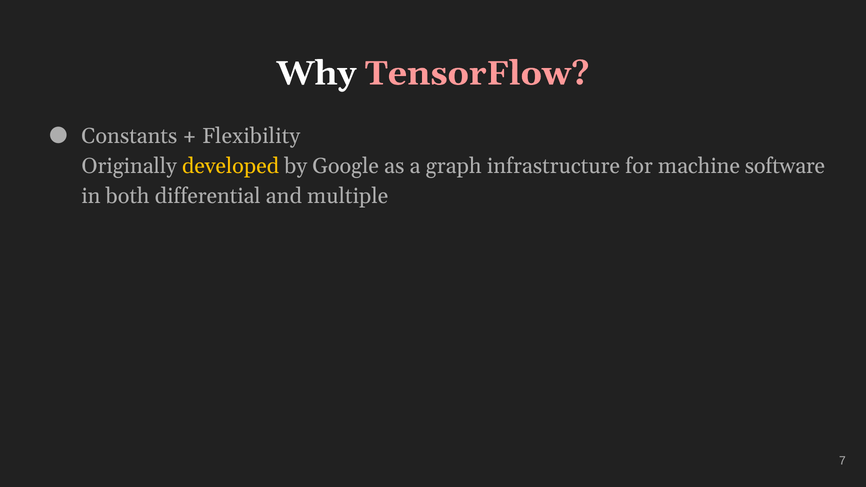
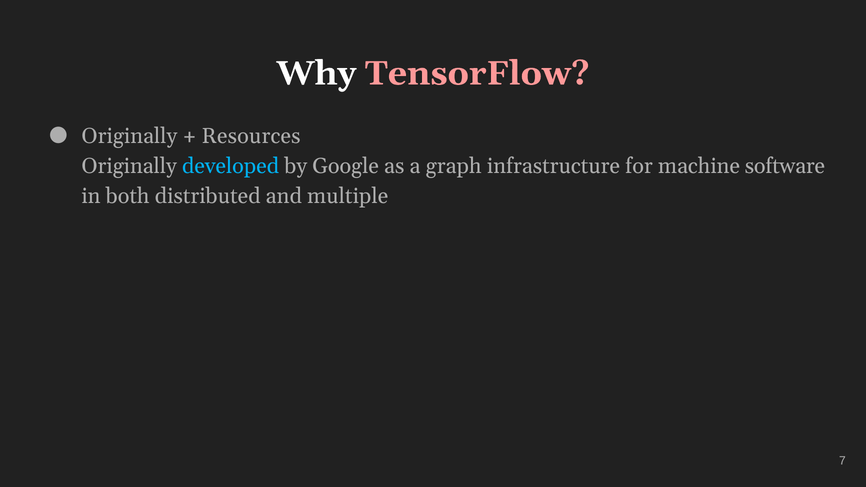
Constants: Constants -> Originally (129, 136)
Flexibility: Flexibility -> Resources (251, 136)
developed colour: yellow -> light blue (231, 166)
differential: differential -> distributed (208, 196)
